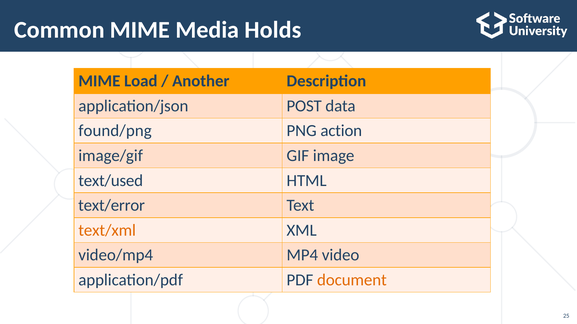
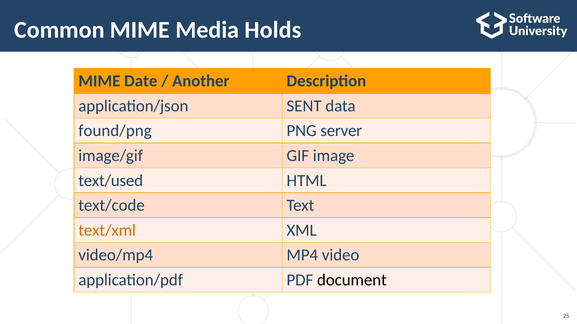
Load: Load -> Date (141, 81)
POST: POST -> SENT (304, 106)
action: action -> server (341, 131)
text/error: text/error -> text/code (112, 206)
document colour: orange -> black (352, 280)
